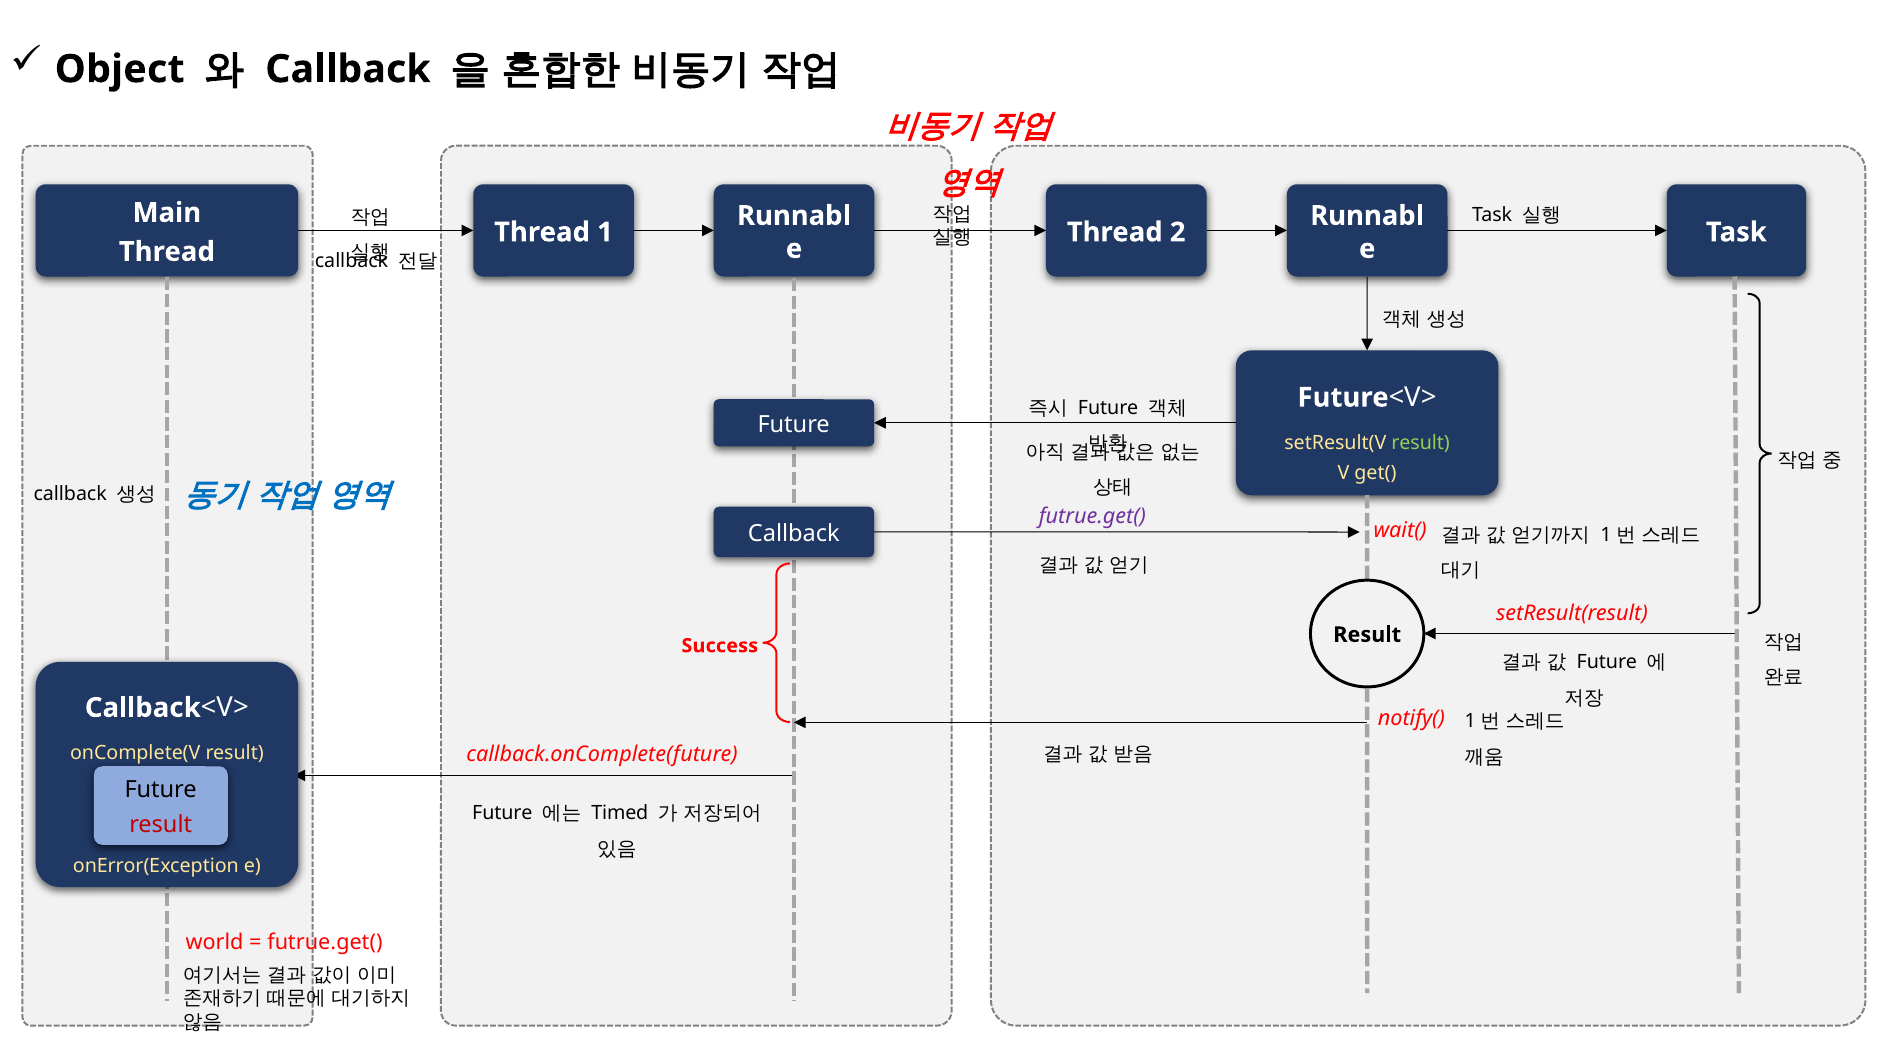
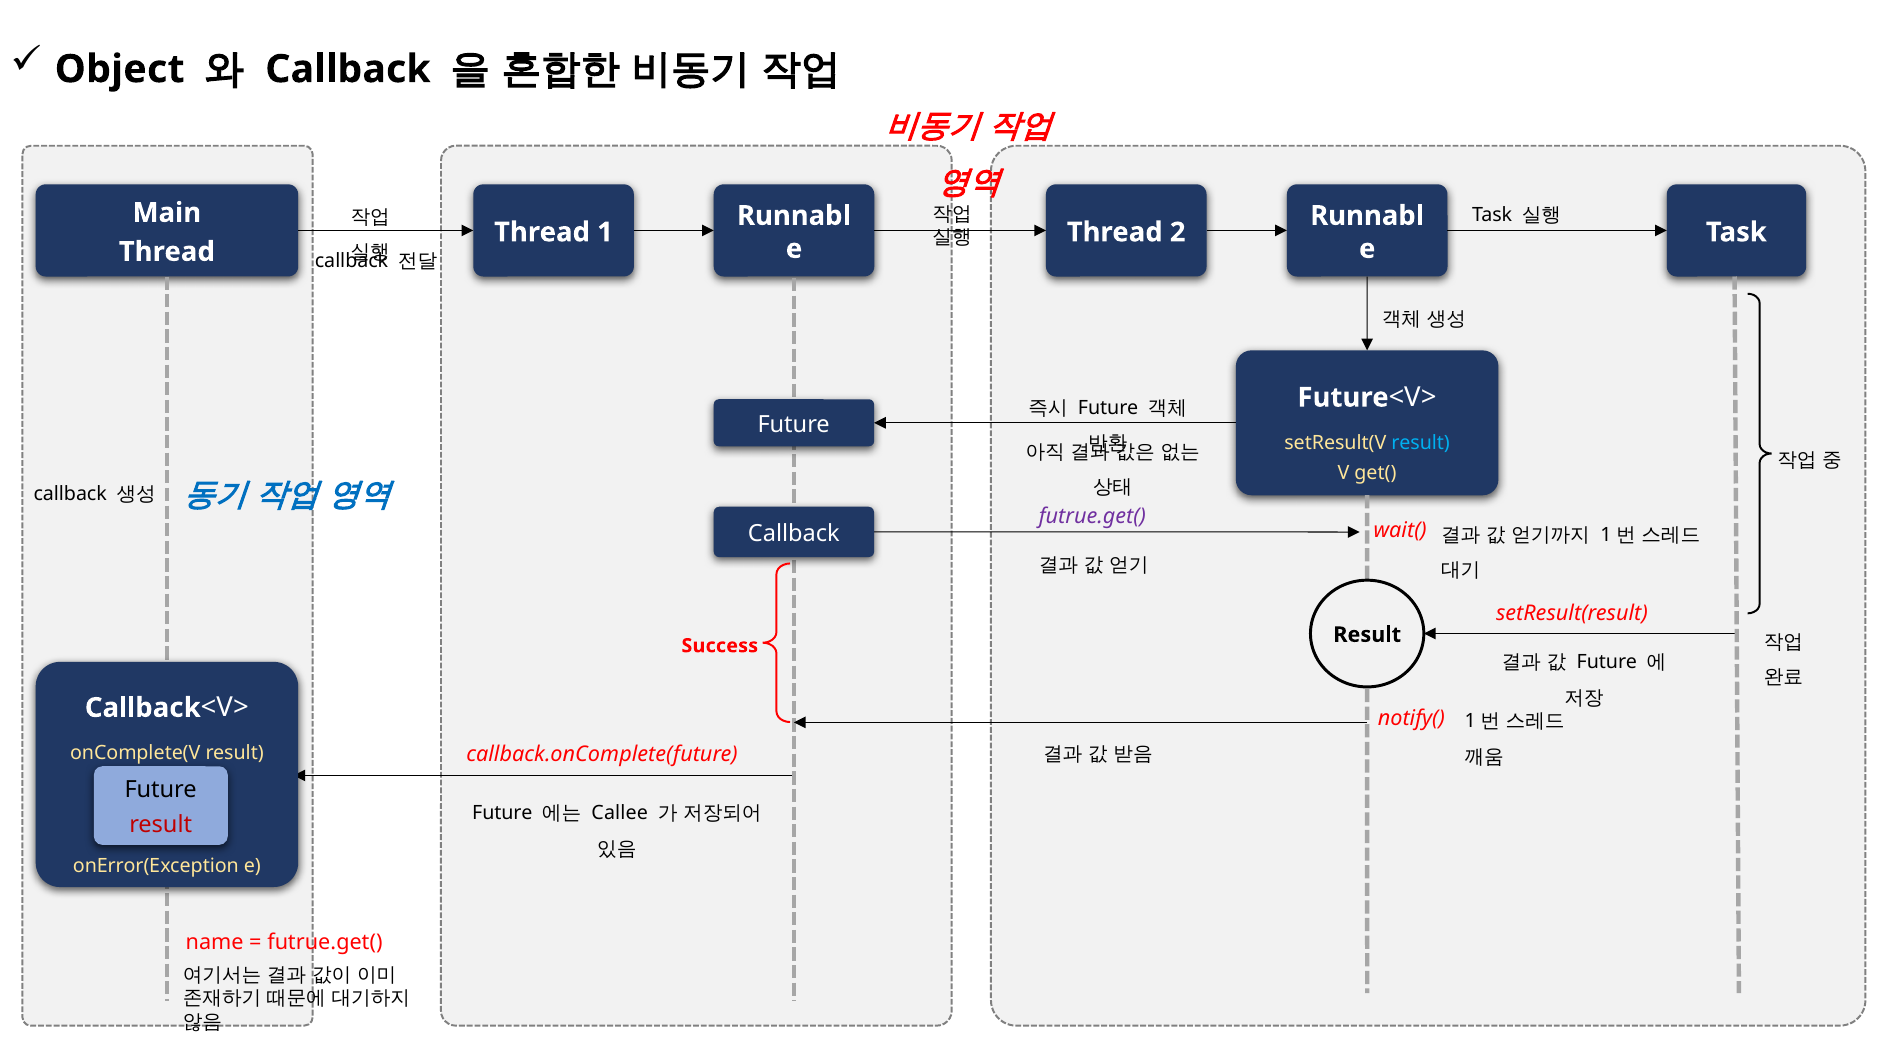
result colour: light green -> light blue (1421, 443)
Timed: Timed -> Callee (620, 813)
world: world -> name (215, 942)
